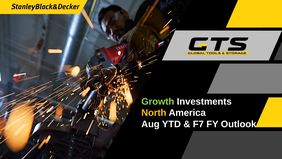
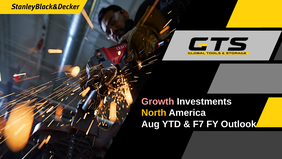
Growth colour: light green -> pink (158, 101)
